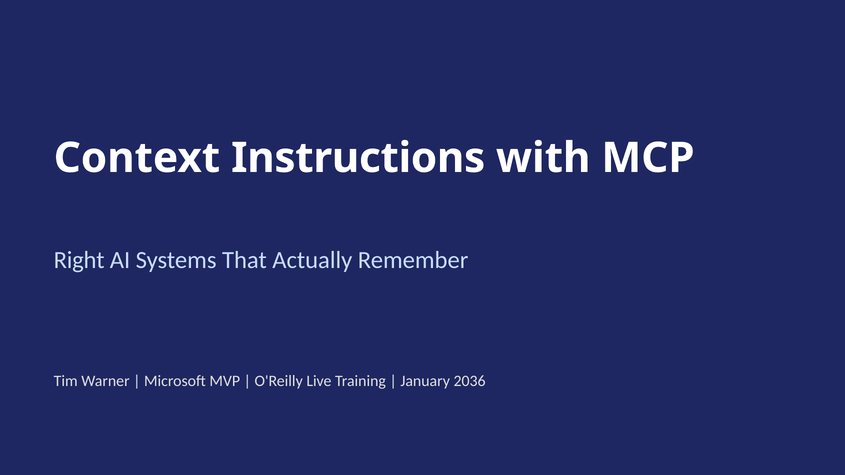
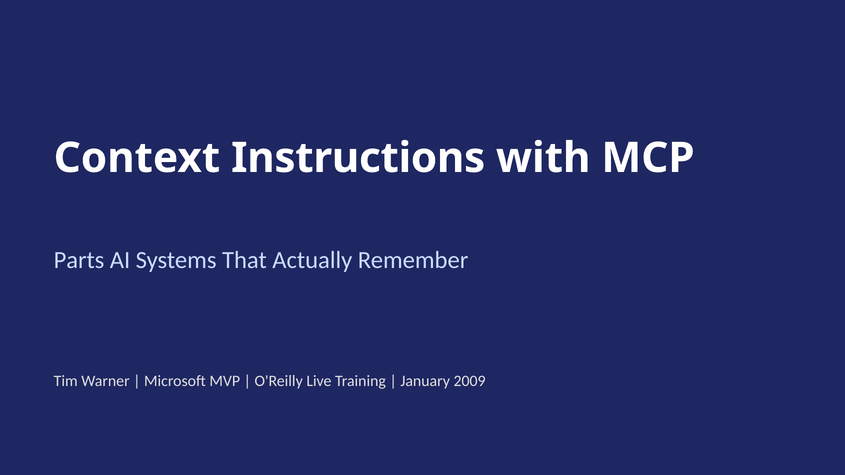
Right: Right -> Parts (79, 260)
2036: 2036 -> 2009 (470, 381)
